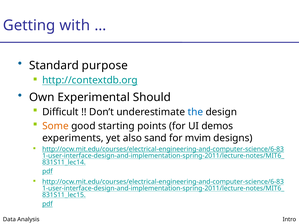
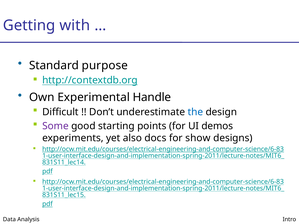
Should: Should -> Handle (152, 97)
Some colour: orange -> purple (55, 126)
sand: sand -> docs (155, 138)
mvim: mvim -> show (198, 138)
